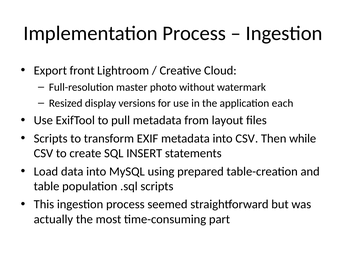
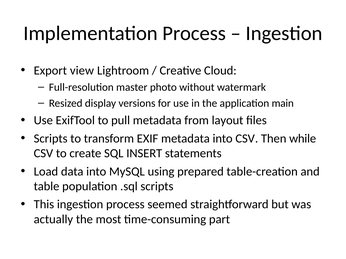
front: front -> view (82, 71)
each: each -> main (283, 103)
